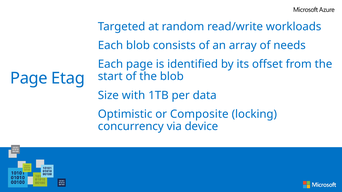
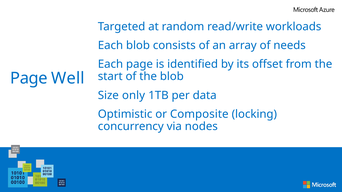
Etag: Etag -> Well (68, 78)
with: with -> only (134, 96)
device: device -> nodes (201, 127)
